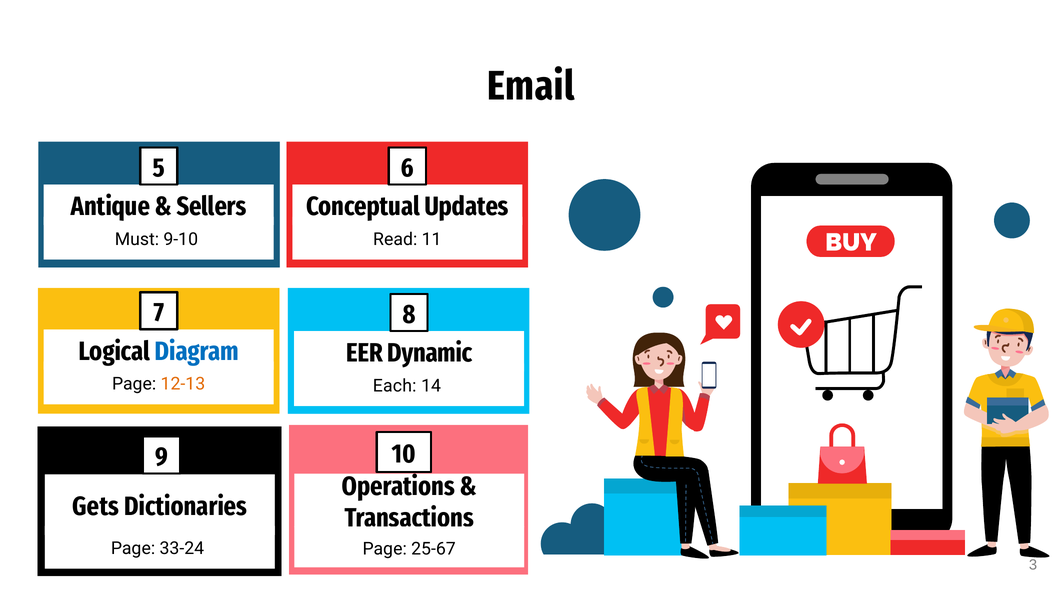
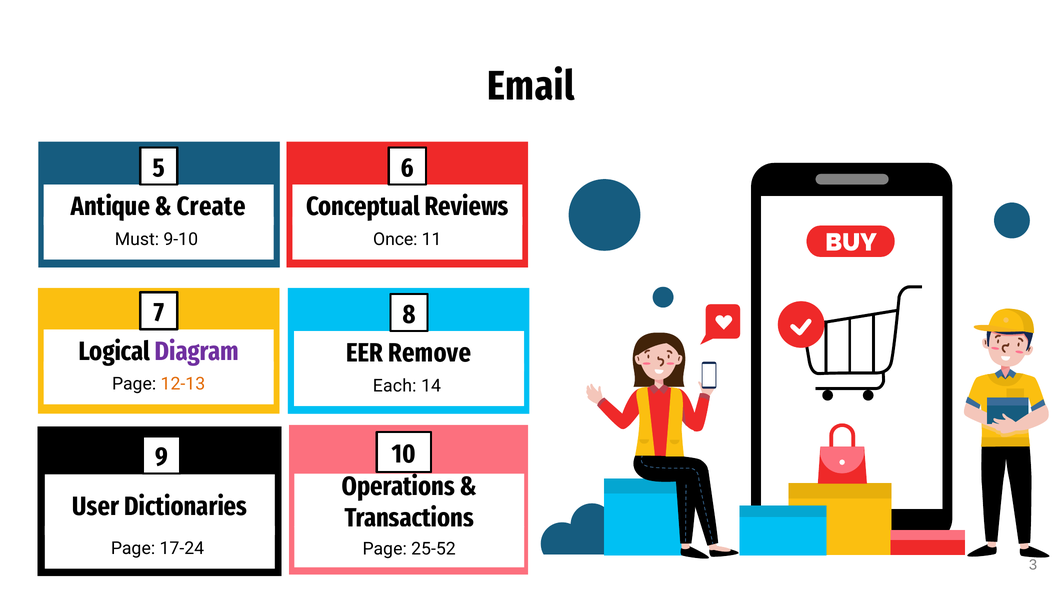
Sellers: Sellers -> Create (211, 207)
Updates: Updates -> Reviews (467, 207)
Read: Read -> Once (395, 239)
Diagram colour: blue -> purple (197, 352)
Dynamic: Dynamic -> Remove (430, 353)
Gets: Gets -> User (96, 507)
33-24: 33-24 -> 17-24 (182, 549)
25-67: 25-67 -> 25-52 (433, 549)
